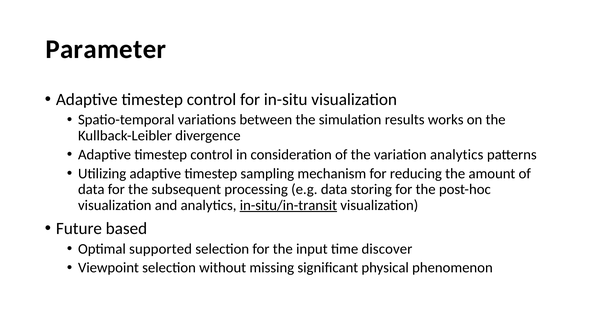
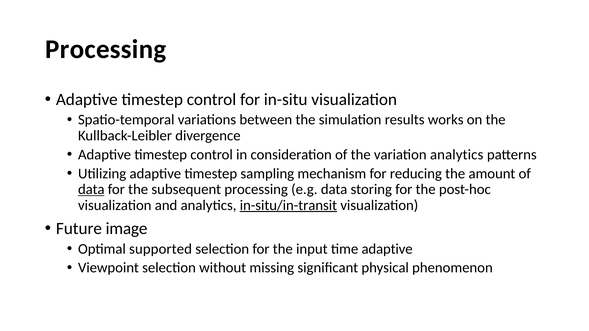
Parameter: Parameter -> Processing (106, 49)
data underline: none -> present (91, 190)
based: based -> image (127, 229)
time discover: discover -> adaptive (387, 249)
